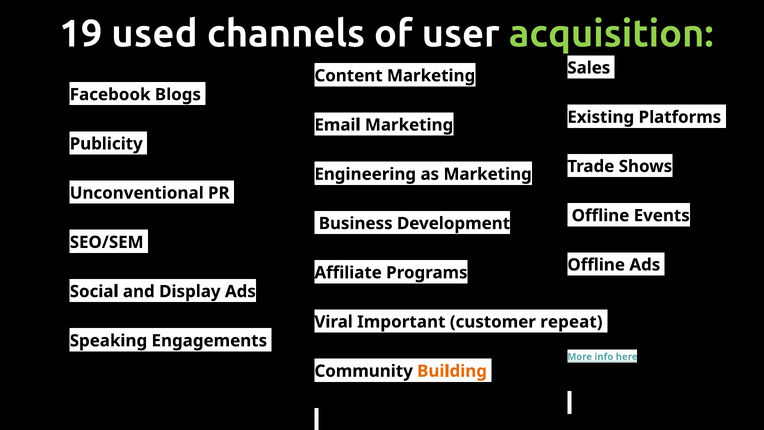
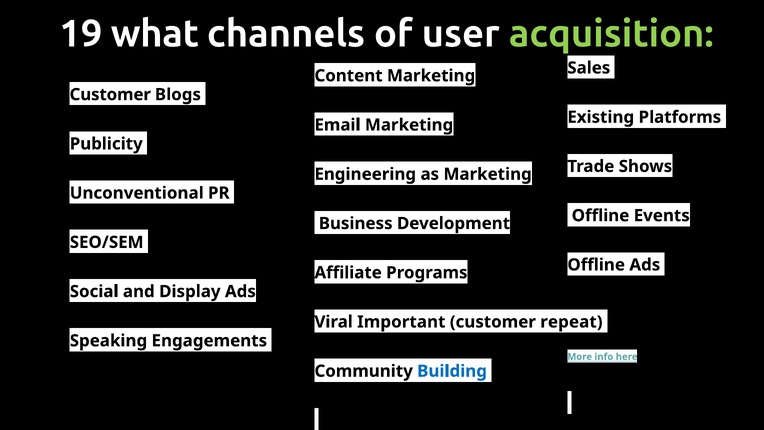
used: used -> what (155, 34)
Facebook: Facebook -> Customer (110, 95)
Building colour: orange -> blue (452, 371)
